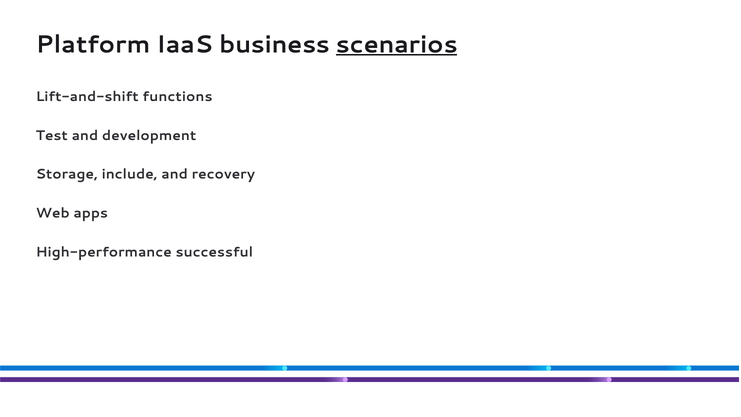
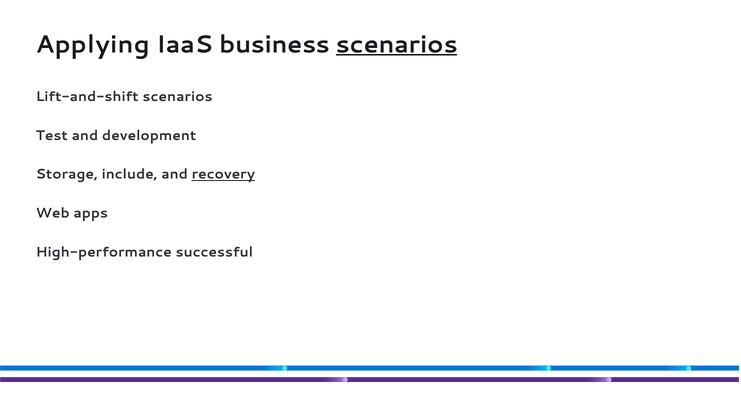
Platform: Platform -> Applying (93, 44)
Lift-and-shift functions: functions -> scenarios (178, 96)
recovery underline: none -> present (223, 174)
